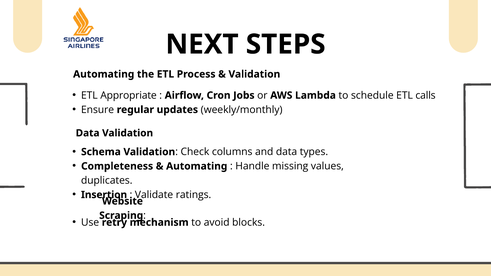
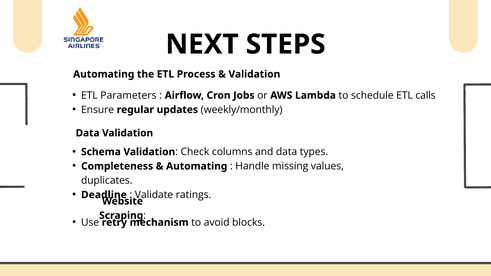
Appropriate: Appropriate -> Parameters (128, 95)
Insertion: Insertion -> Deadline (104, 195)
